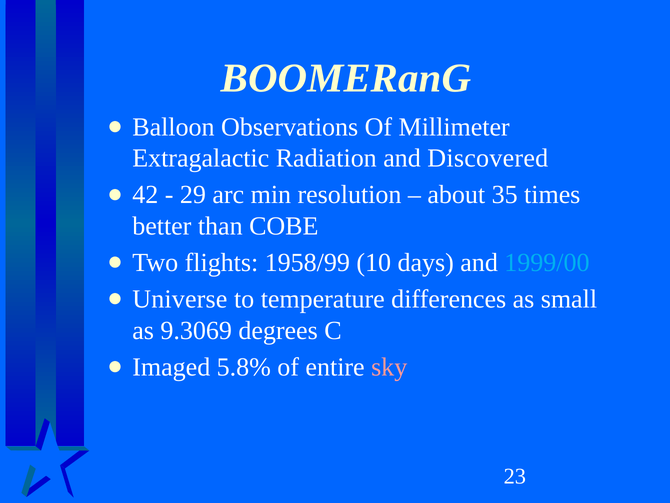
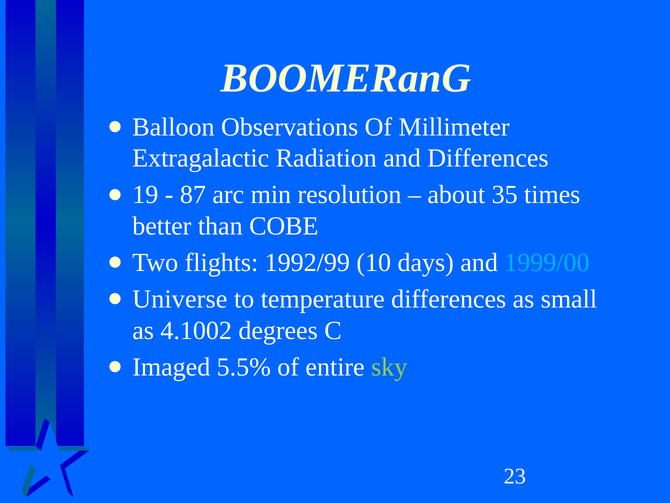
and Discovered: Discovered -> Differences (488, 158)
42: 42 -> 19 (145, 195)
29: 29 -> 87 (193, 195)
1958/99: 1958/99 -> 1992/99 (307, 262)
9.3069: 9.3069 -> 4.1002 (196, 330)
5.8%: 5.8% -> 5.5% (244, 367)
sky colour: pink -> light green (389, 367)
